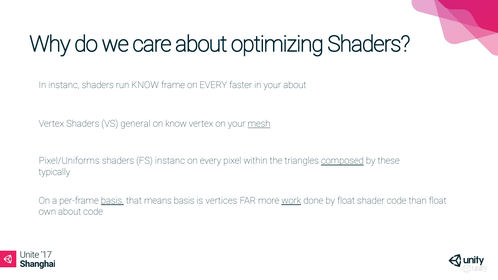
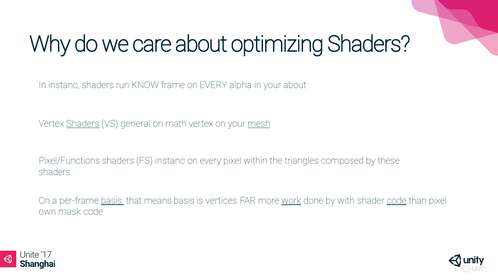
faster: faster -> alpha (241, 85)
Shaders underline: none -> present (83, 124)
on know: know -> math (176, 124)
Pixel/Uniforms: Pixel/Uniforms -> Pixel/Functions (69, 161)
composed underline: present -> none (342, 161)
typically: typically -> shaders (54, 172)
by float: float -> with (346, 201)
code underline: none -> present (397, 201)
than float: float -> pixel (438, 201)
own about: about -> mask (70, 212)
